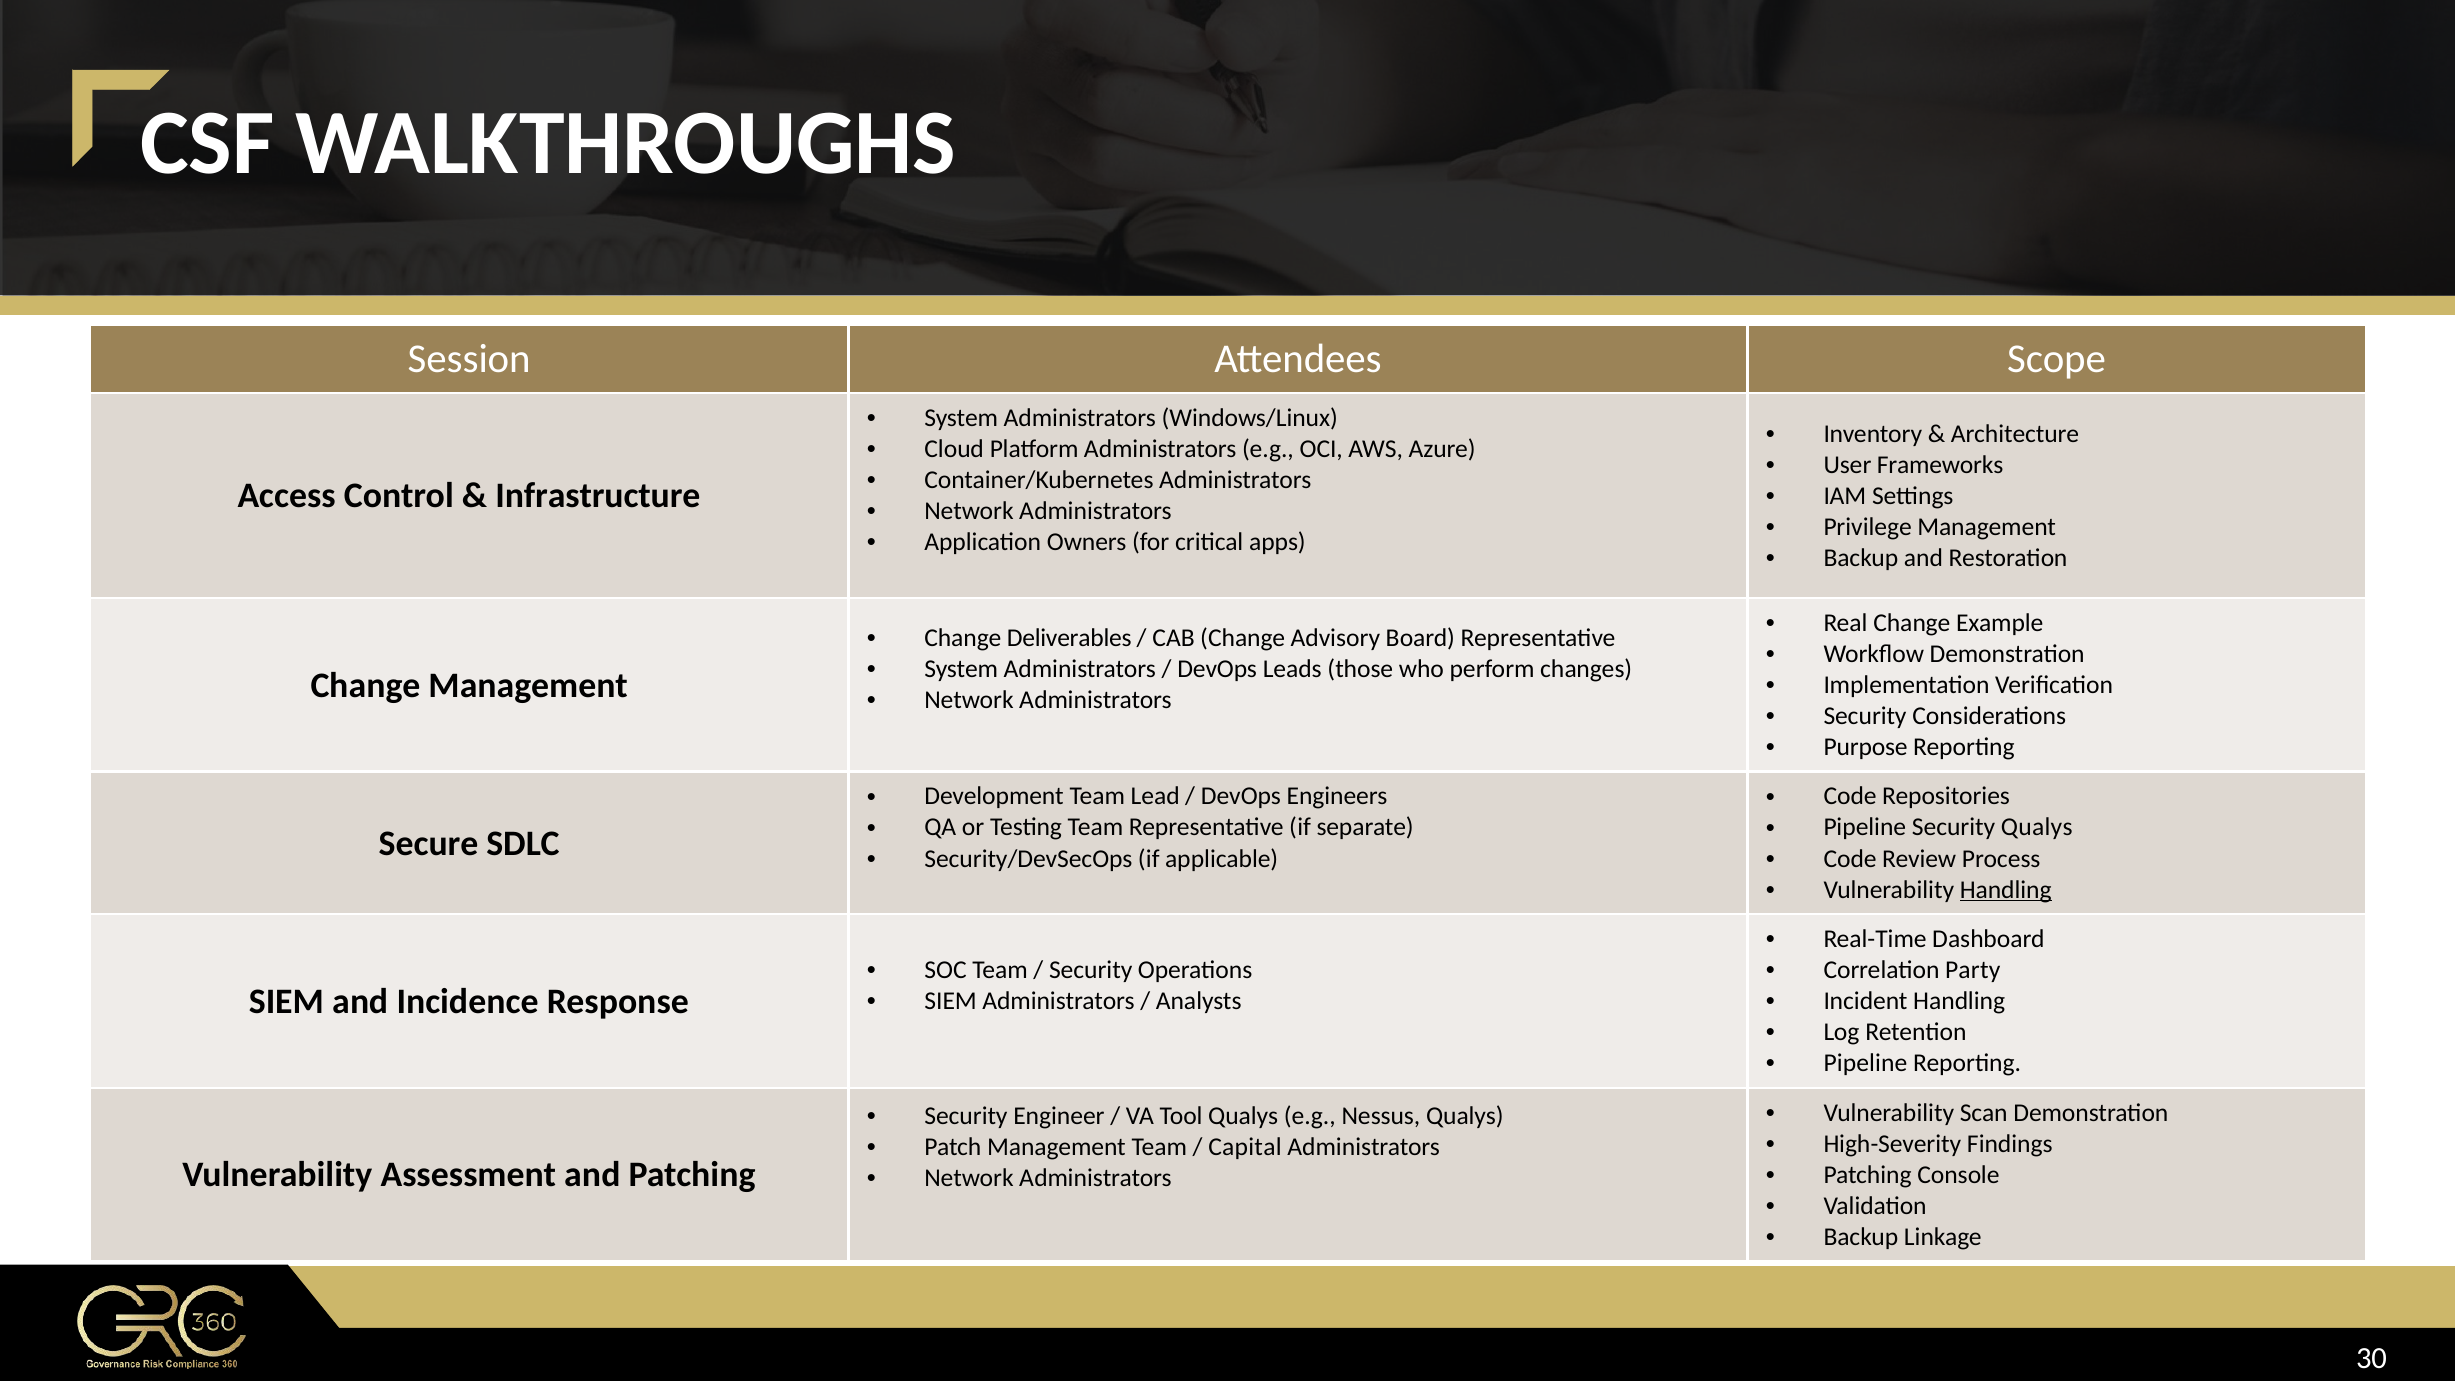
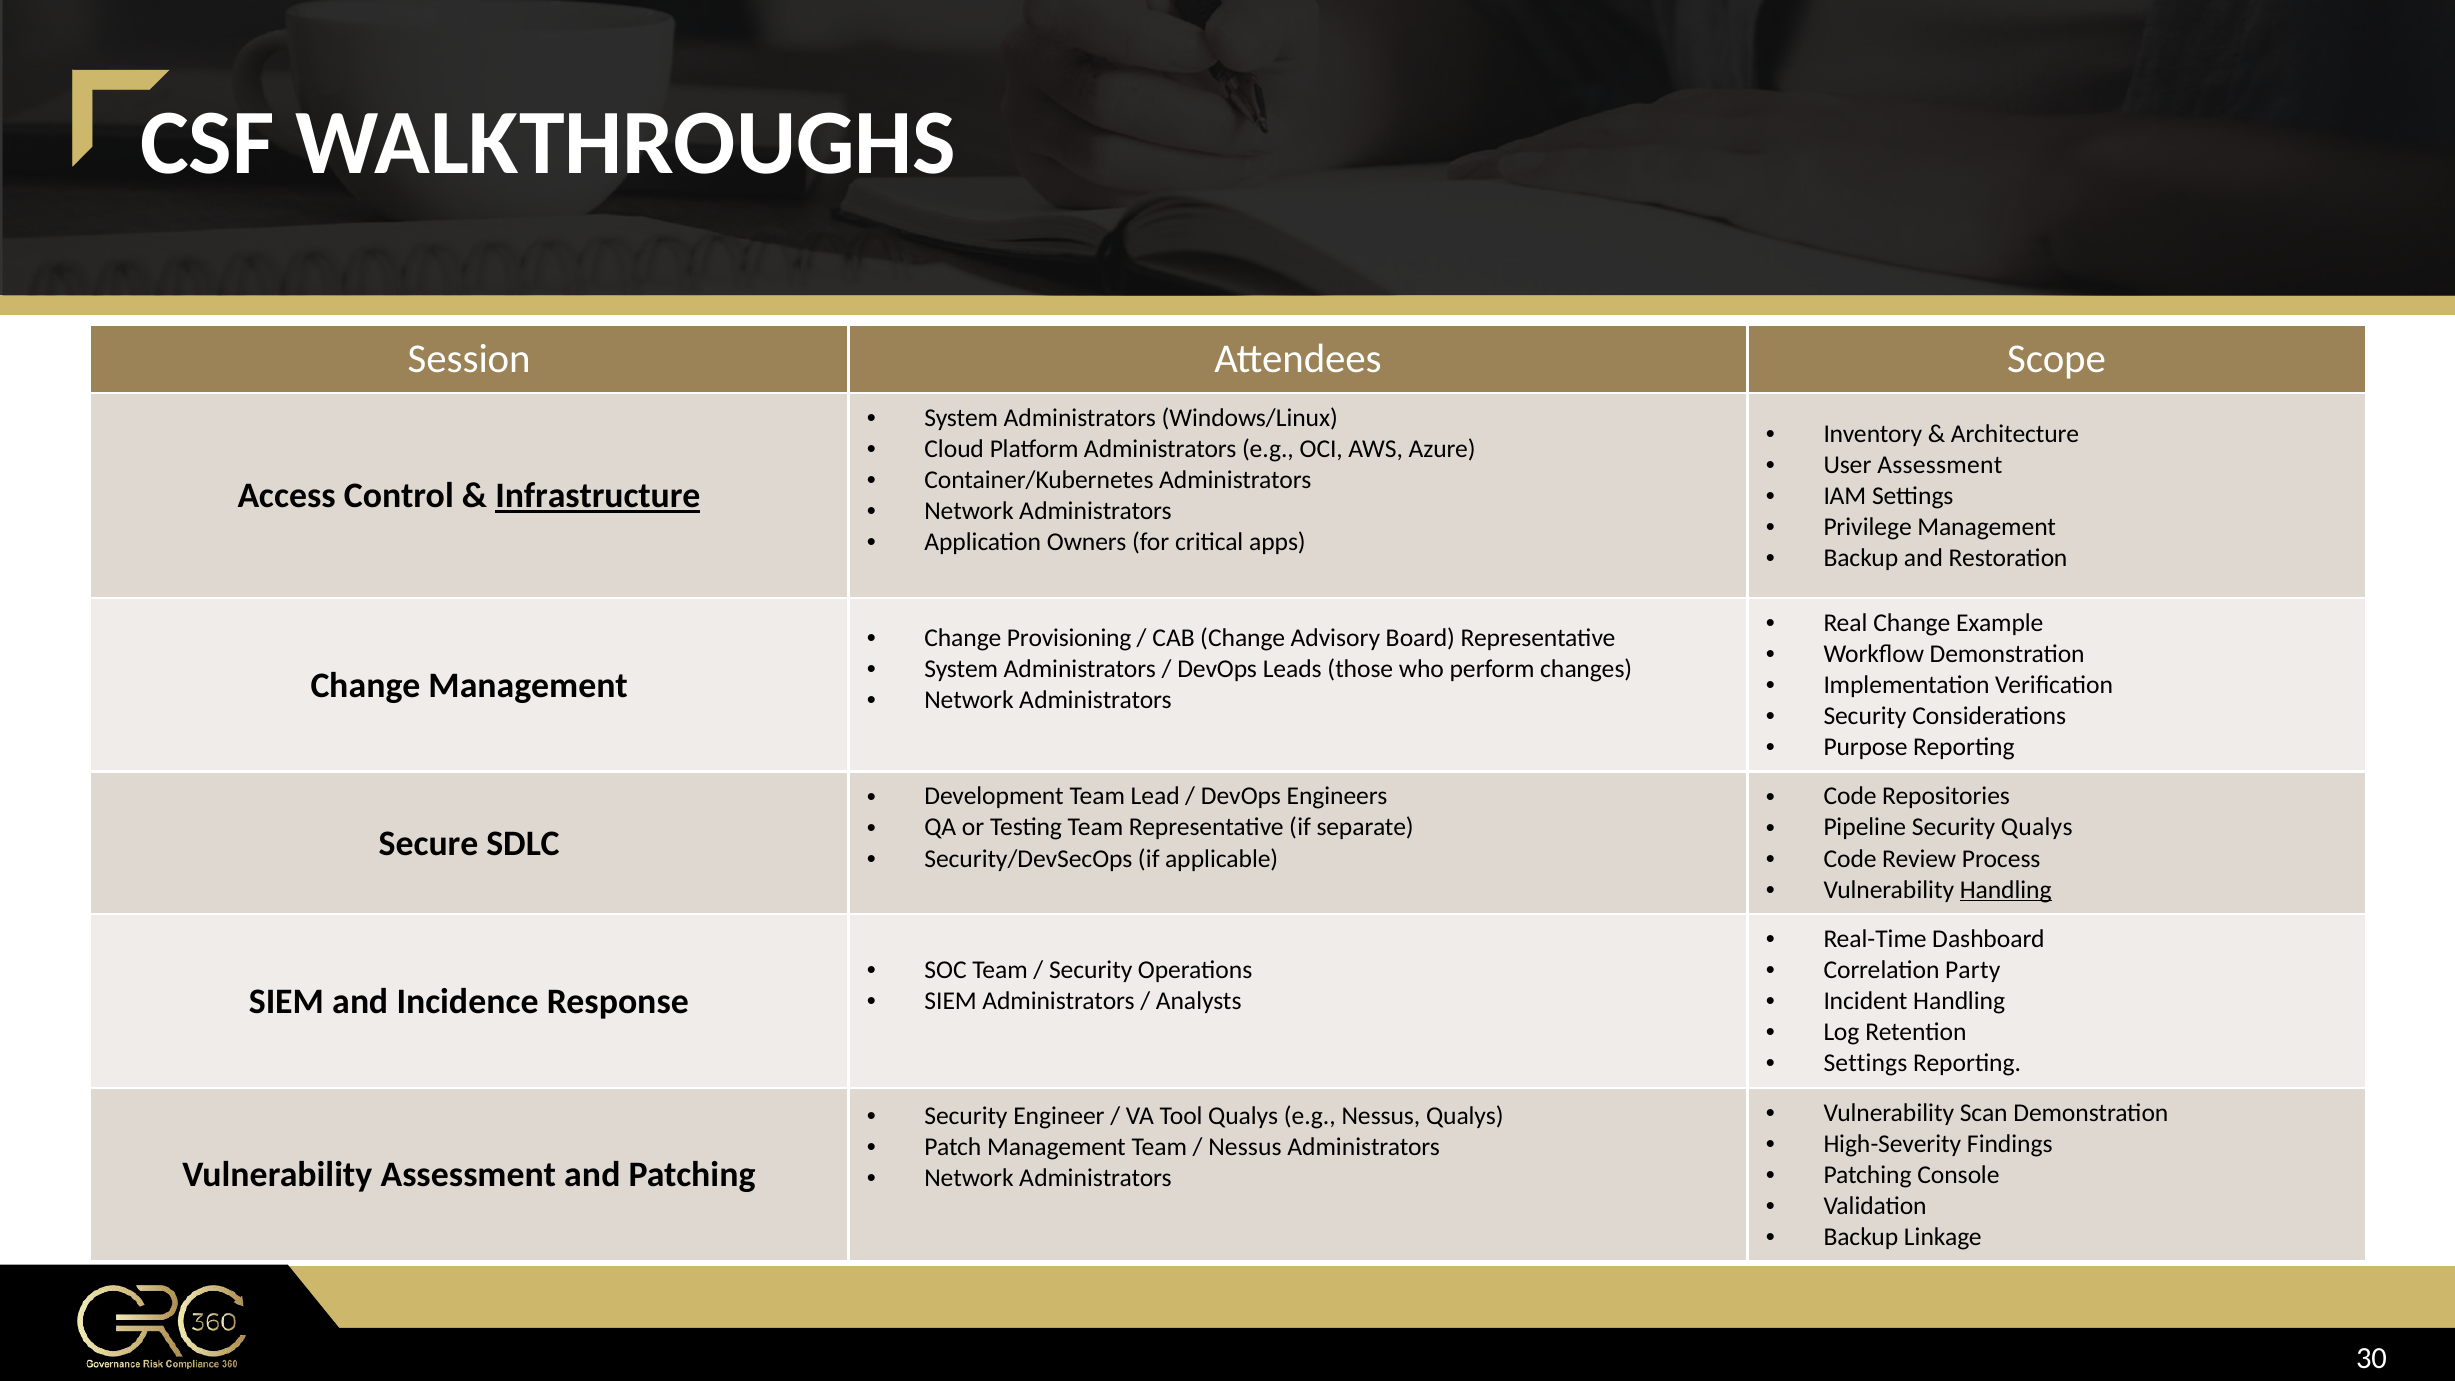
User Frameworks: Frameworks -> Assessment (1940, 465)
Infrastructure underline: none -> present (598, 496)
Deliverables: Deliverables -> Provisioning (1069, 638)
Pipeline: Pipeline -> Settings (1865, 1063)
Capital: Capital -> Nessus (1245, 1147)
